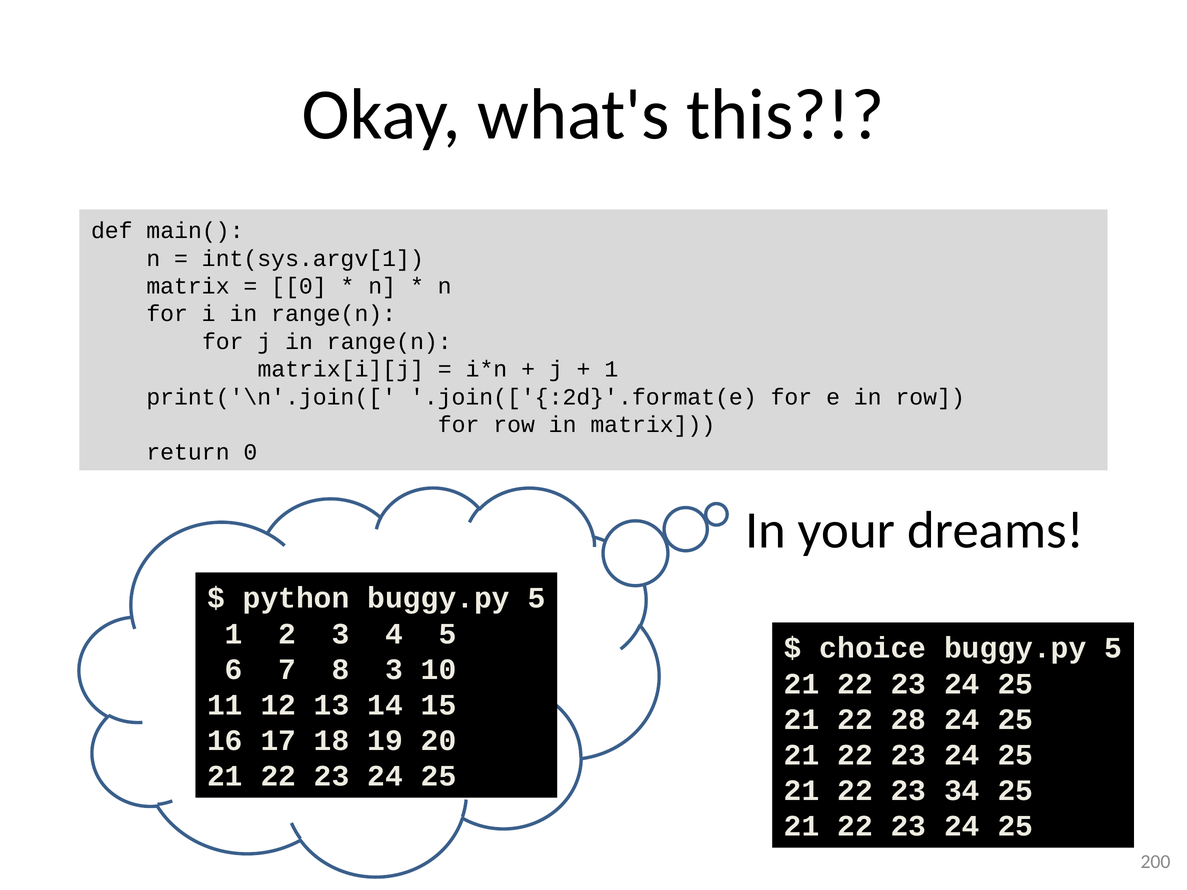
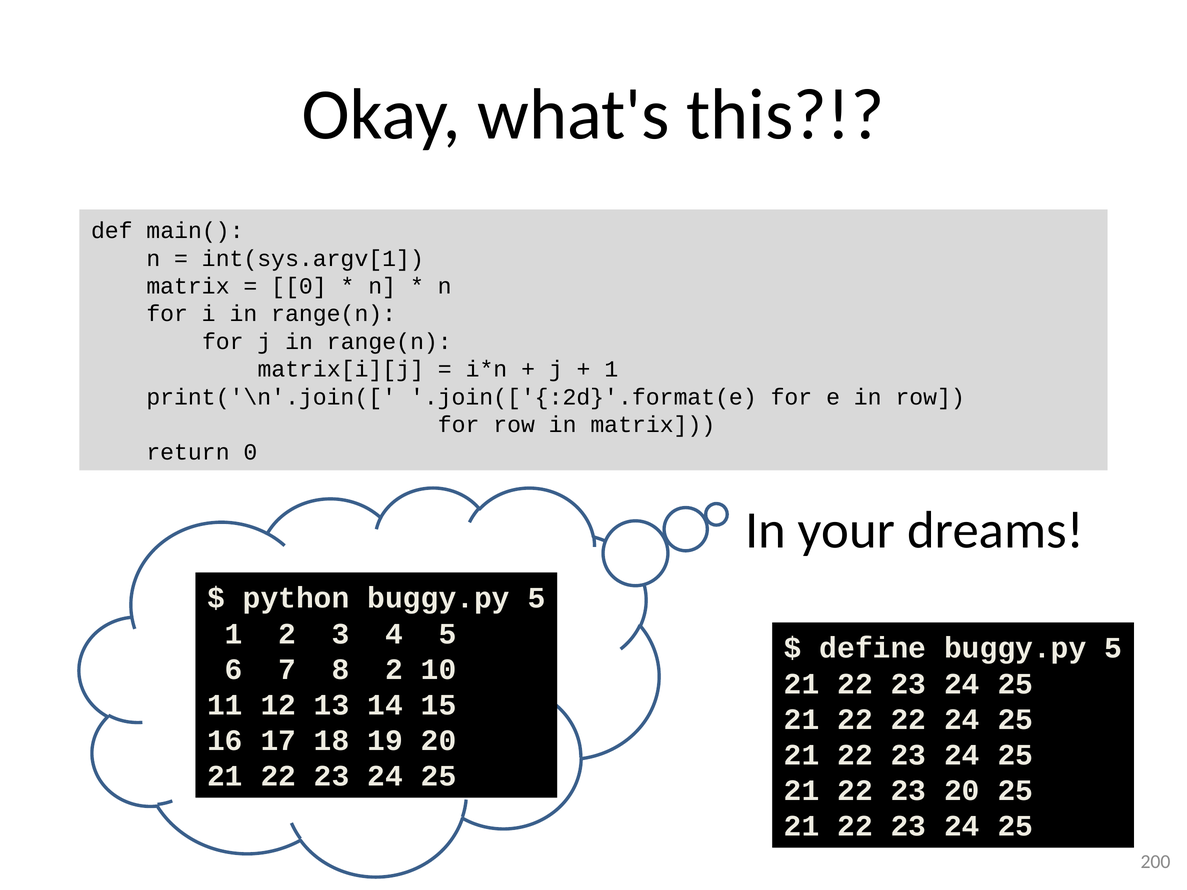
choice: choice -> define (873, 648)
8 3: 3 -> 2 (394, 670)
22 28: 28 -> 22 (908, 720)
23 34: 34 -> 20 (962, 791)
